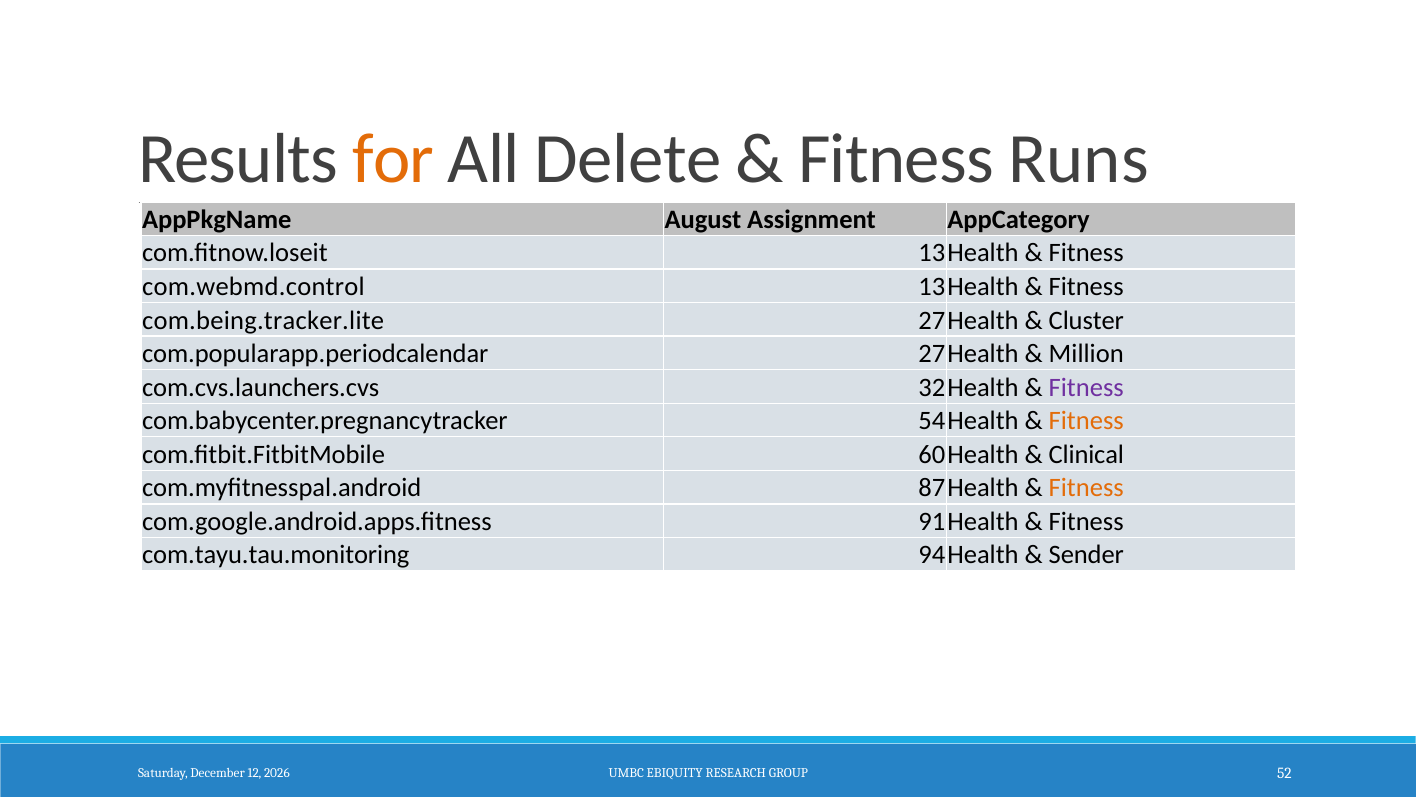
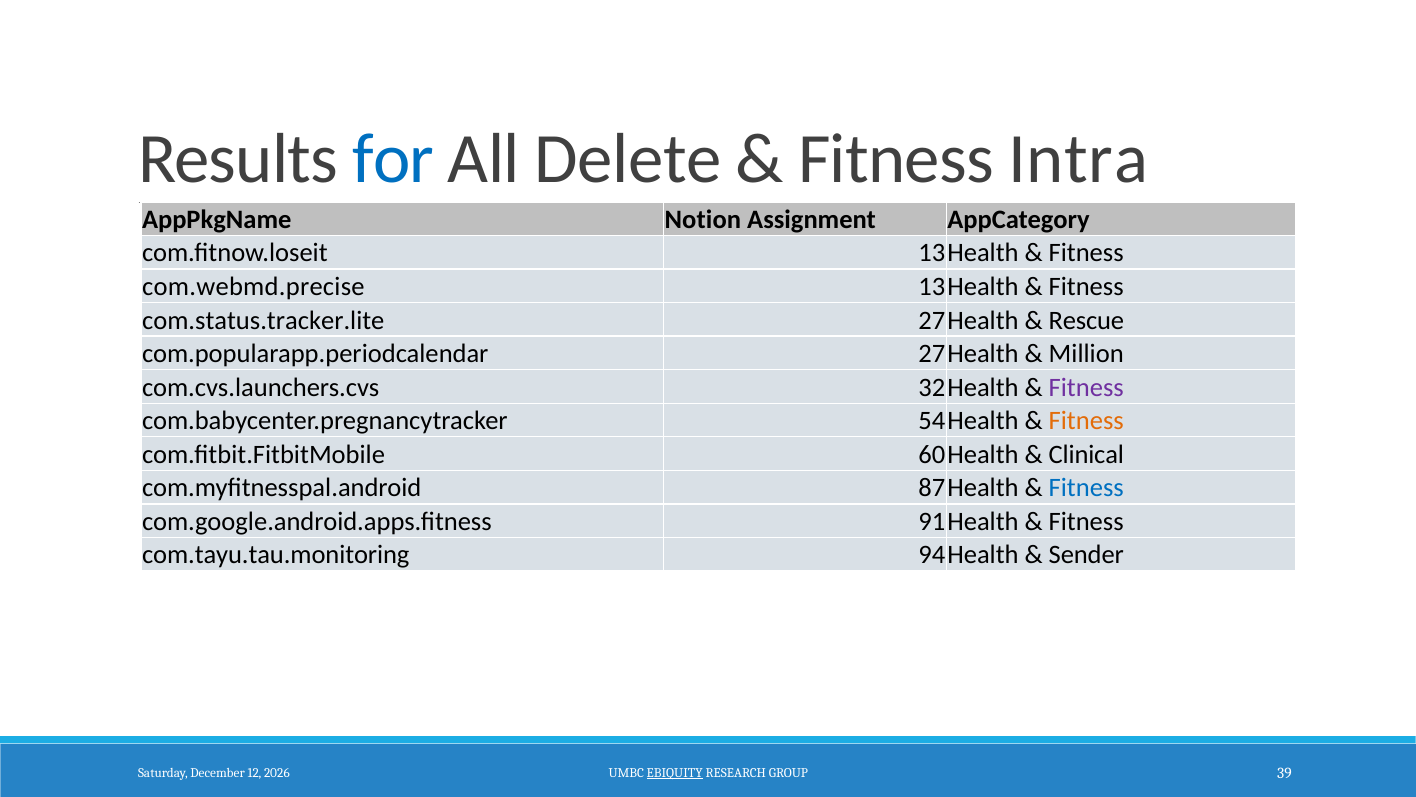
for colour: orange -> blue (394, 159)
Runs: Runs -> Intra (1078, 159)
August: August -> Notion (703, 219)
com.webmd.control: com.webmd.control -> com.webmd.precise (253, 287)
com.being.tracker.lite: com.being.tracker.lite -> com.status.tracker.lite (263, 320)
Cluster: Cluster -> Rescue (1086, 320)
Fitness colour: orange -> blue (1086, 488)
EBIQUITY underline: none -> present (675, 772)
52: 52 -> 39 (1284, 772)
